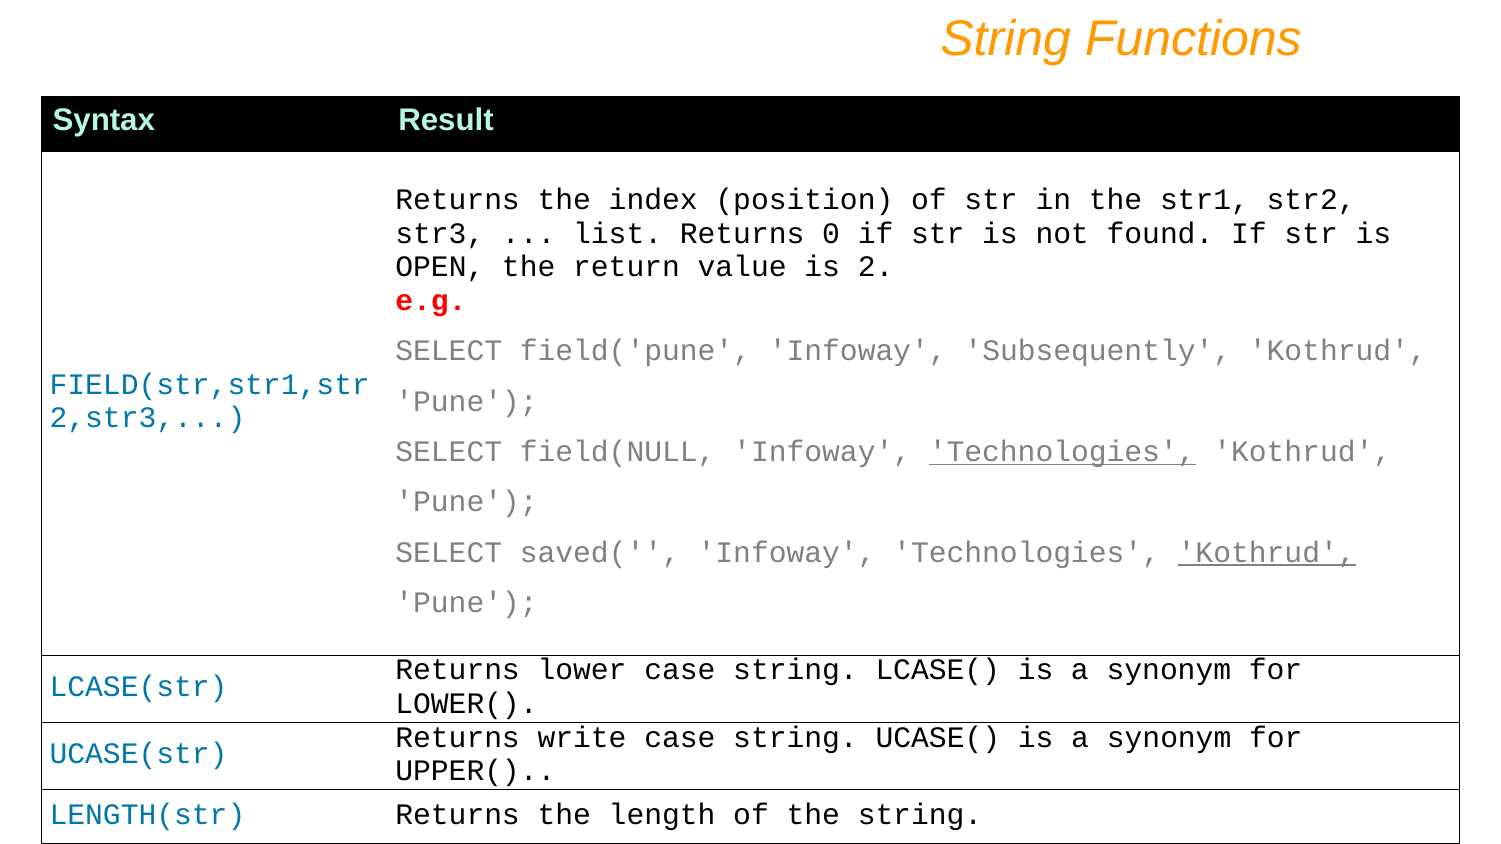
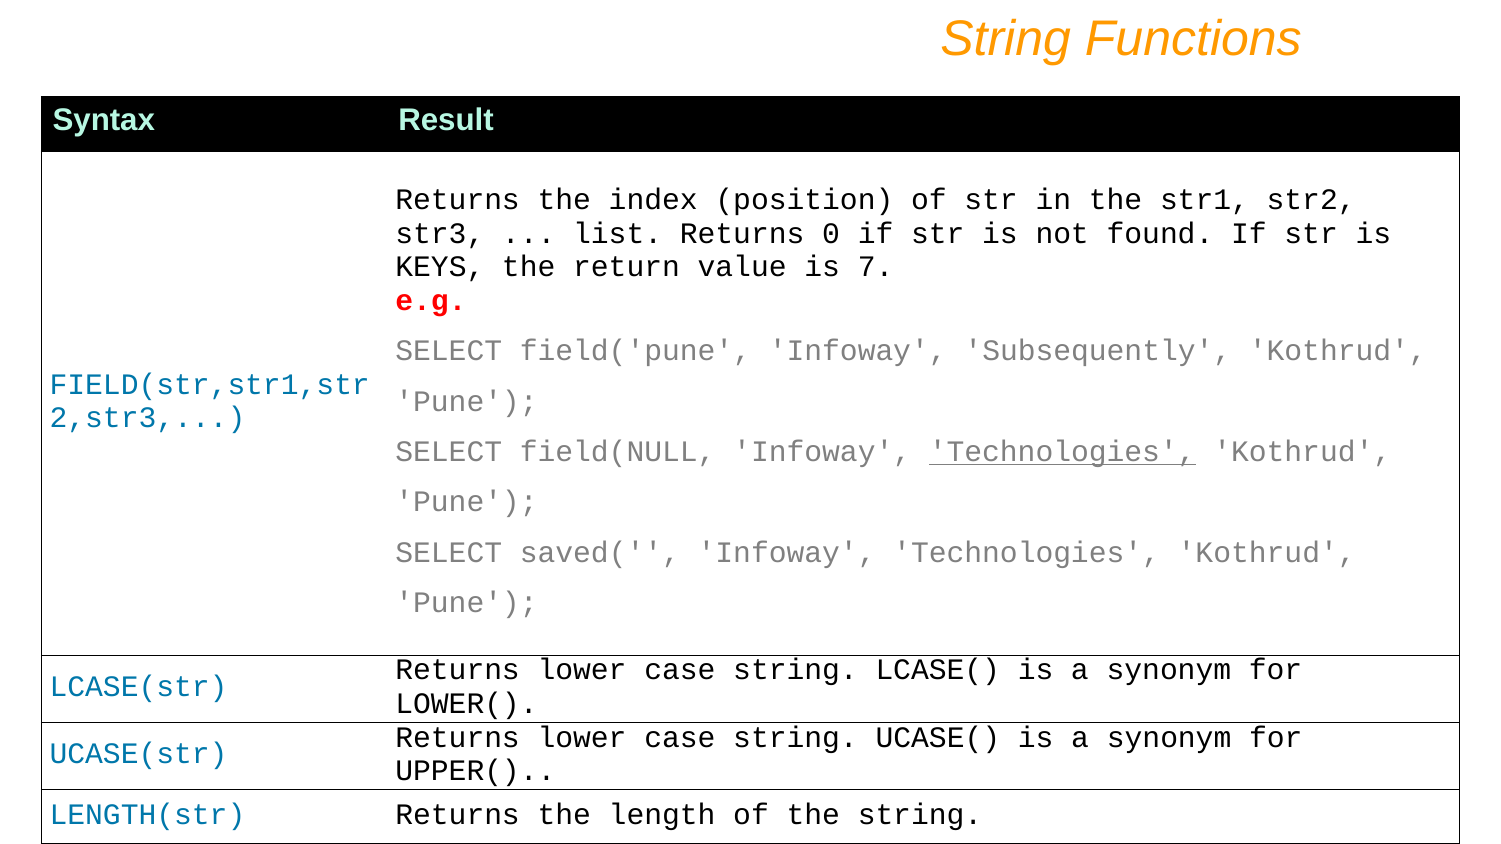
OPEN: OPEN -> KEYS (440, 267)
2: 2 -> 7 (876, 267)
Kothrud underline: present -> none (1267, 553)
write: write -> lower (582, 738)
